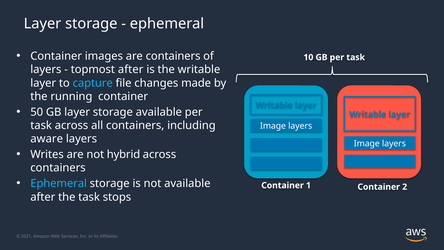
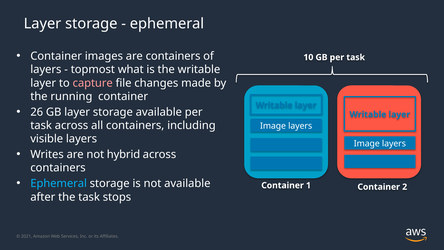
topmost after: after -> what (131, 69)
capture colour: light blue -> pink (93, 83)
50: 50 -> 26 (37, 112)
aware: aware -> visible (47, 139)
